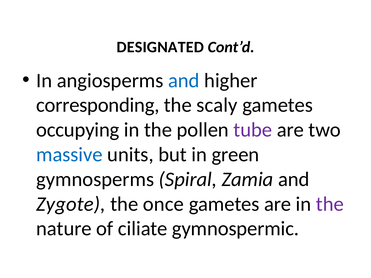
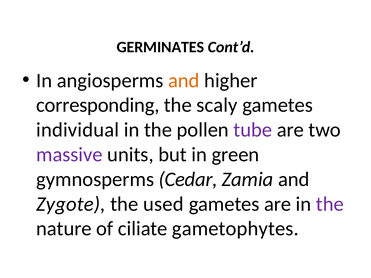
DESIGNATED: DESIGNATED -> GERMINATES (160, 47)
and colour: blue -> orange (184, 81)
occupying: occupying -> individual (78, 130)
massive colour: blue -> purple (69, 155)
Spiral: Spiral -> Cedar (188, 179)
once: once -> used (163, 204)
gymnospermic: gymnospermic -> gametophytes (235, 229)
